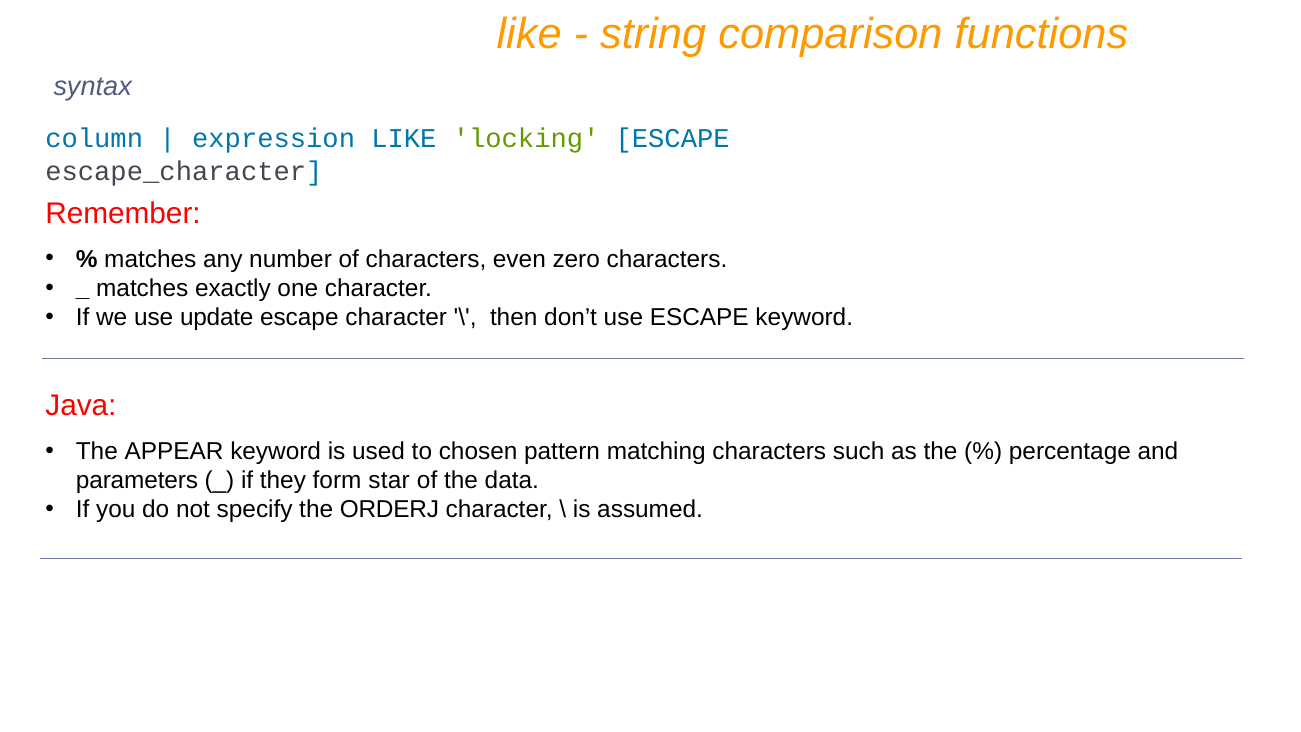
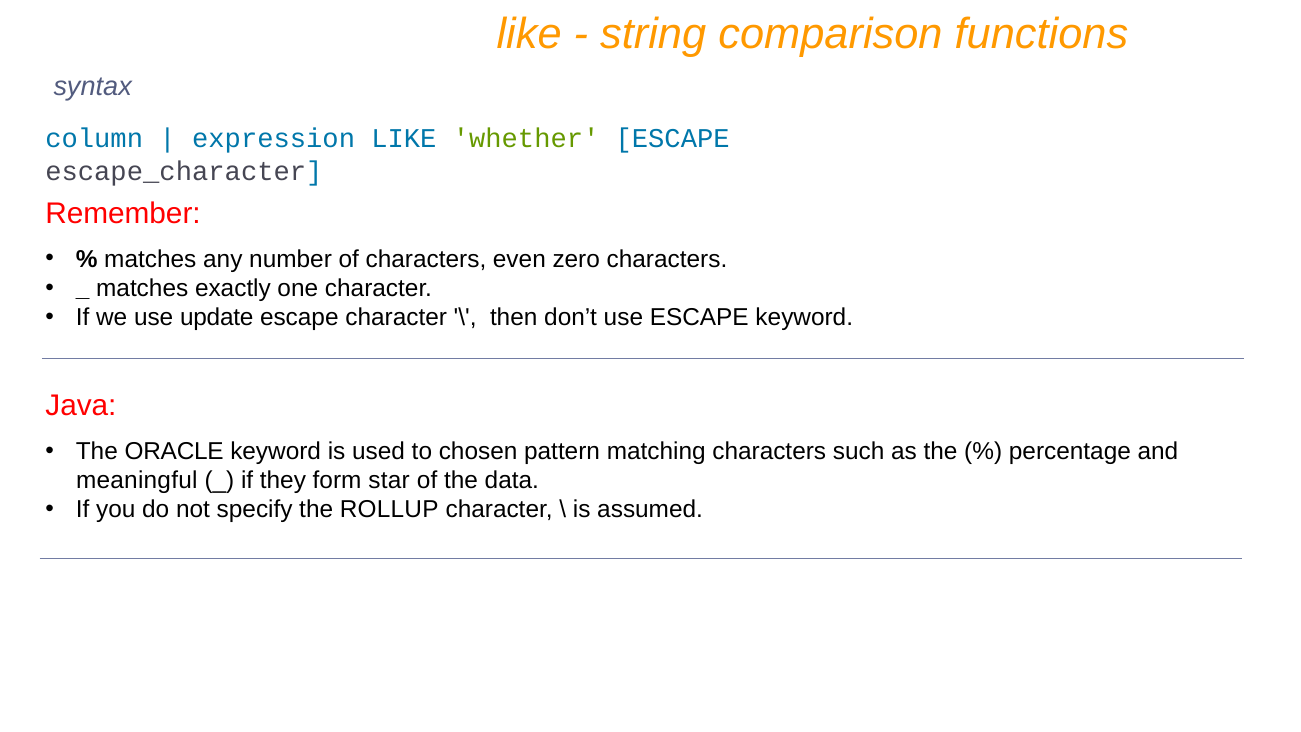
locking: locking -> whether (526, 139)
APPEAR: APPEAR -> ORACLE (174, 451)
parameters: parameters -> meaningful (137, 480)
ORDERJ: ORDERJ -> ROLLUP (389, 510)
